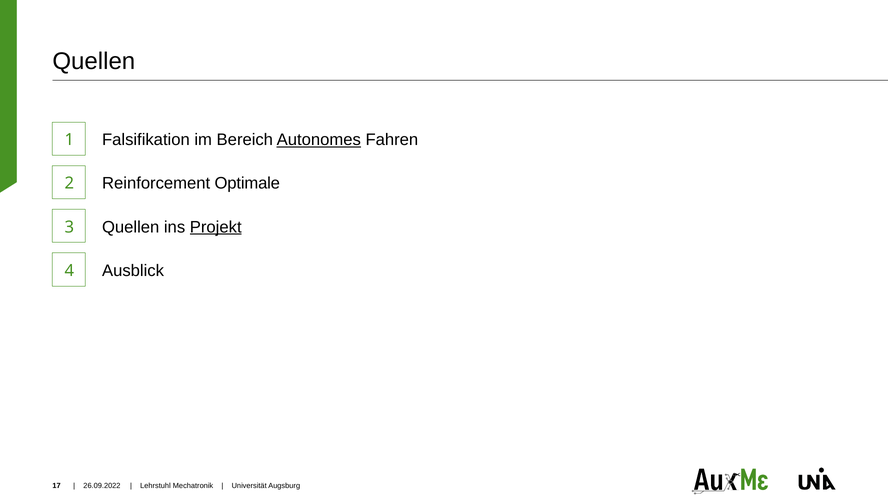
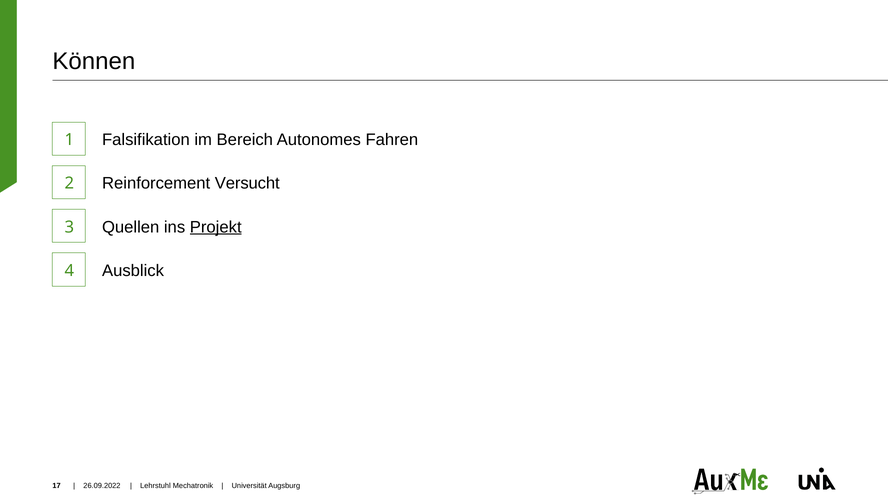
Quellen: Quellen -> Können (94, 61)
Autonomes underline: present -> none (319, 140)
Optimale: Optimale -> Versucht (247, 183)
